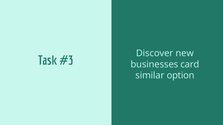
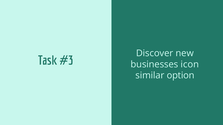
card: card -> icon (190, 65)
